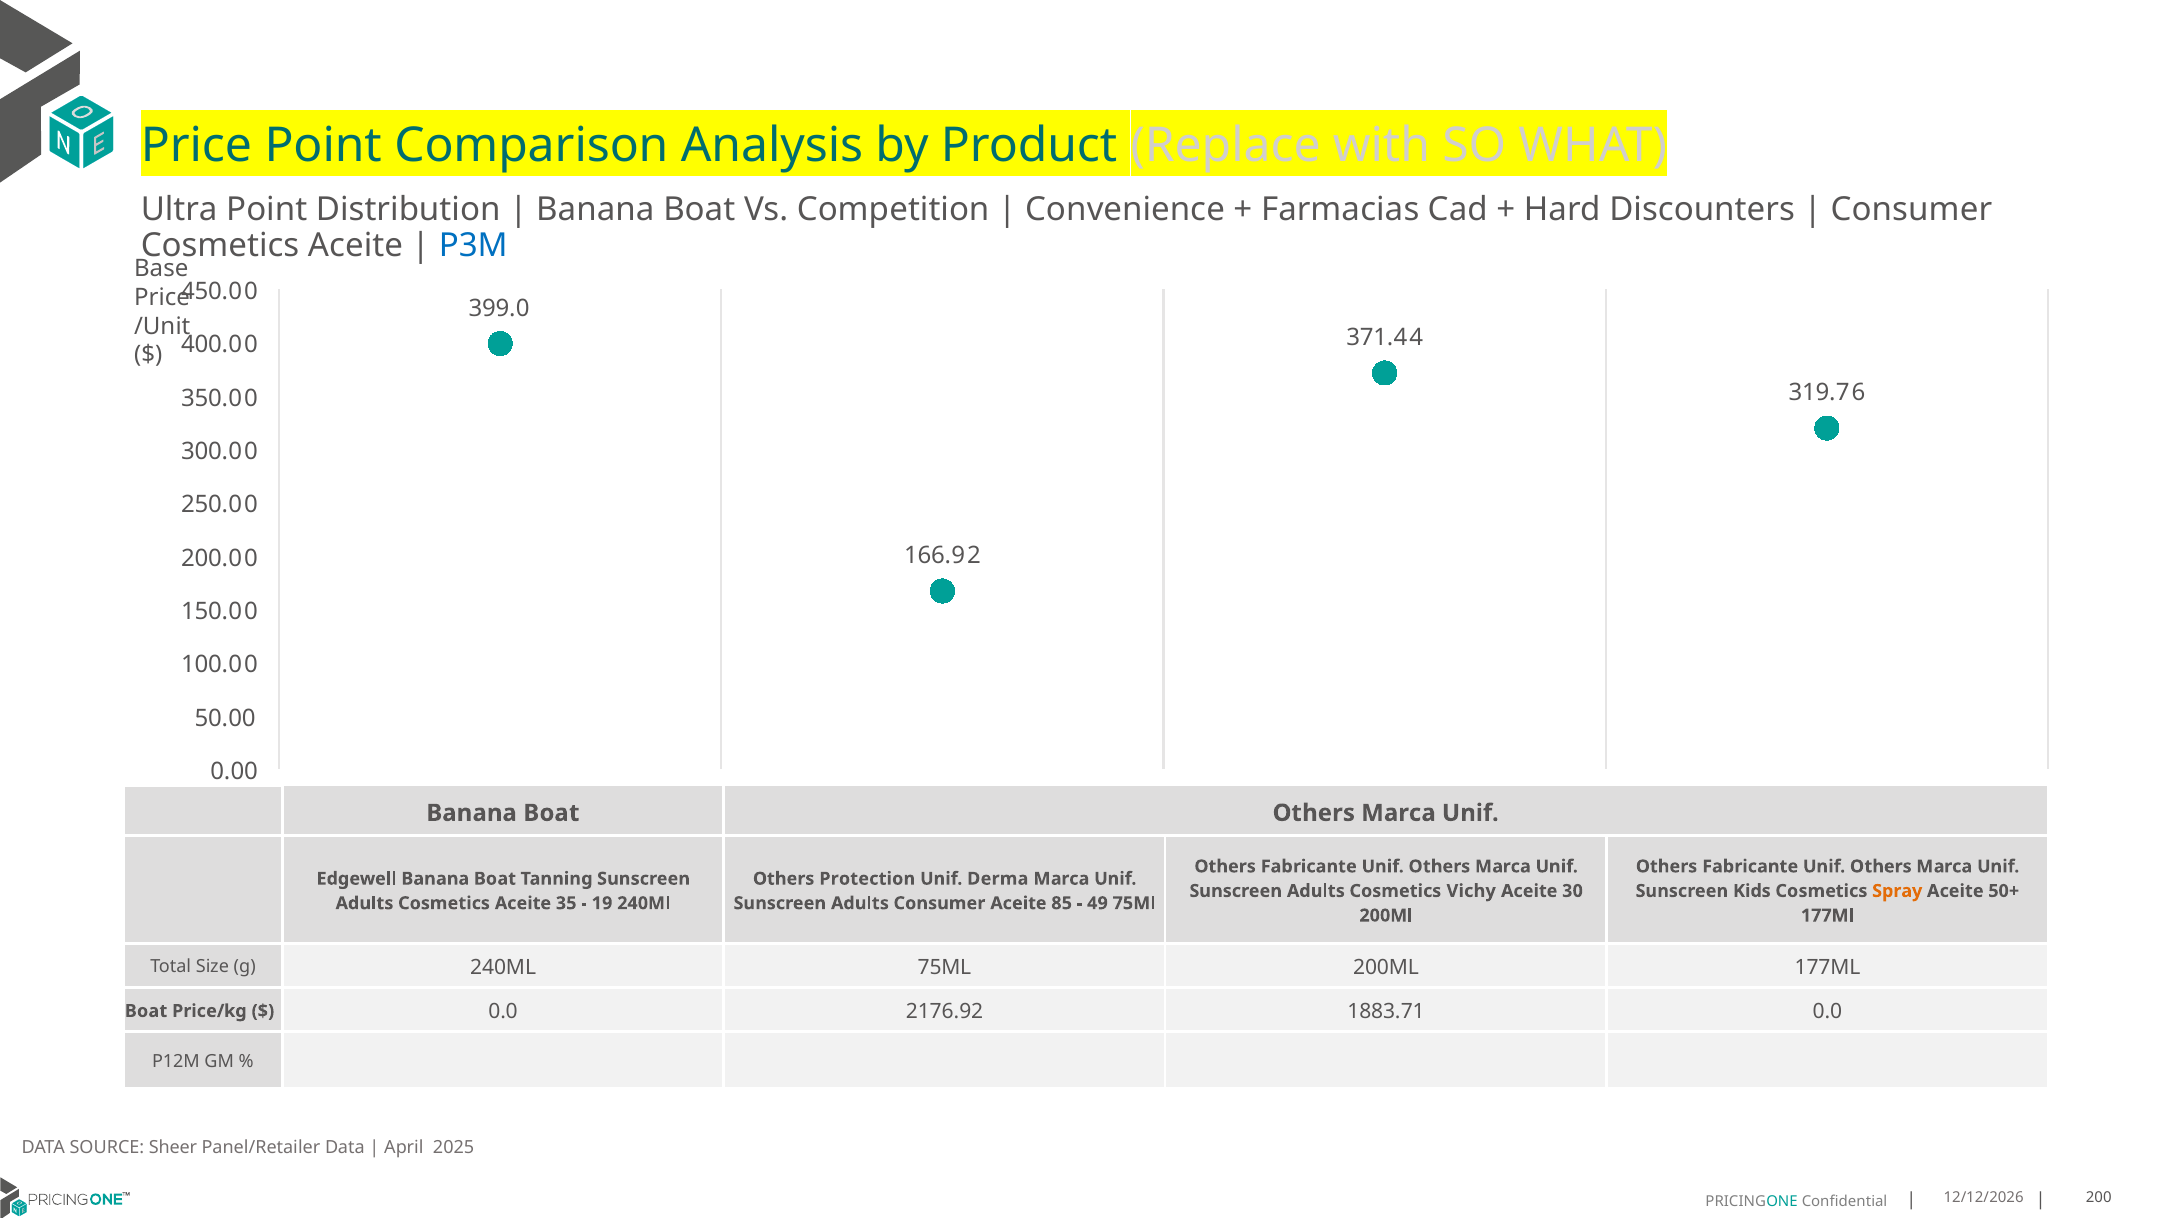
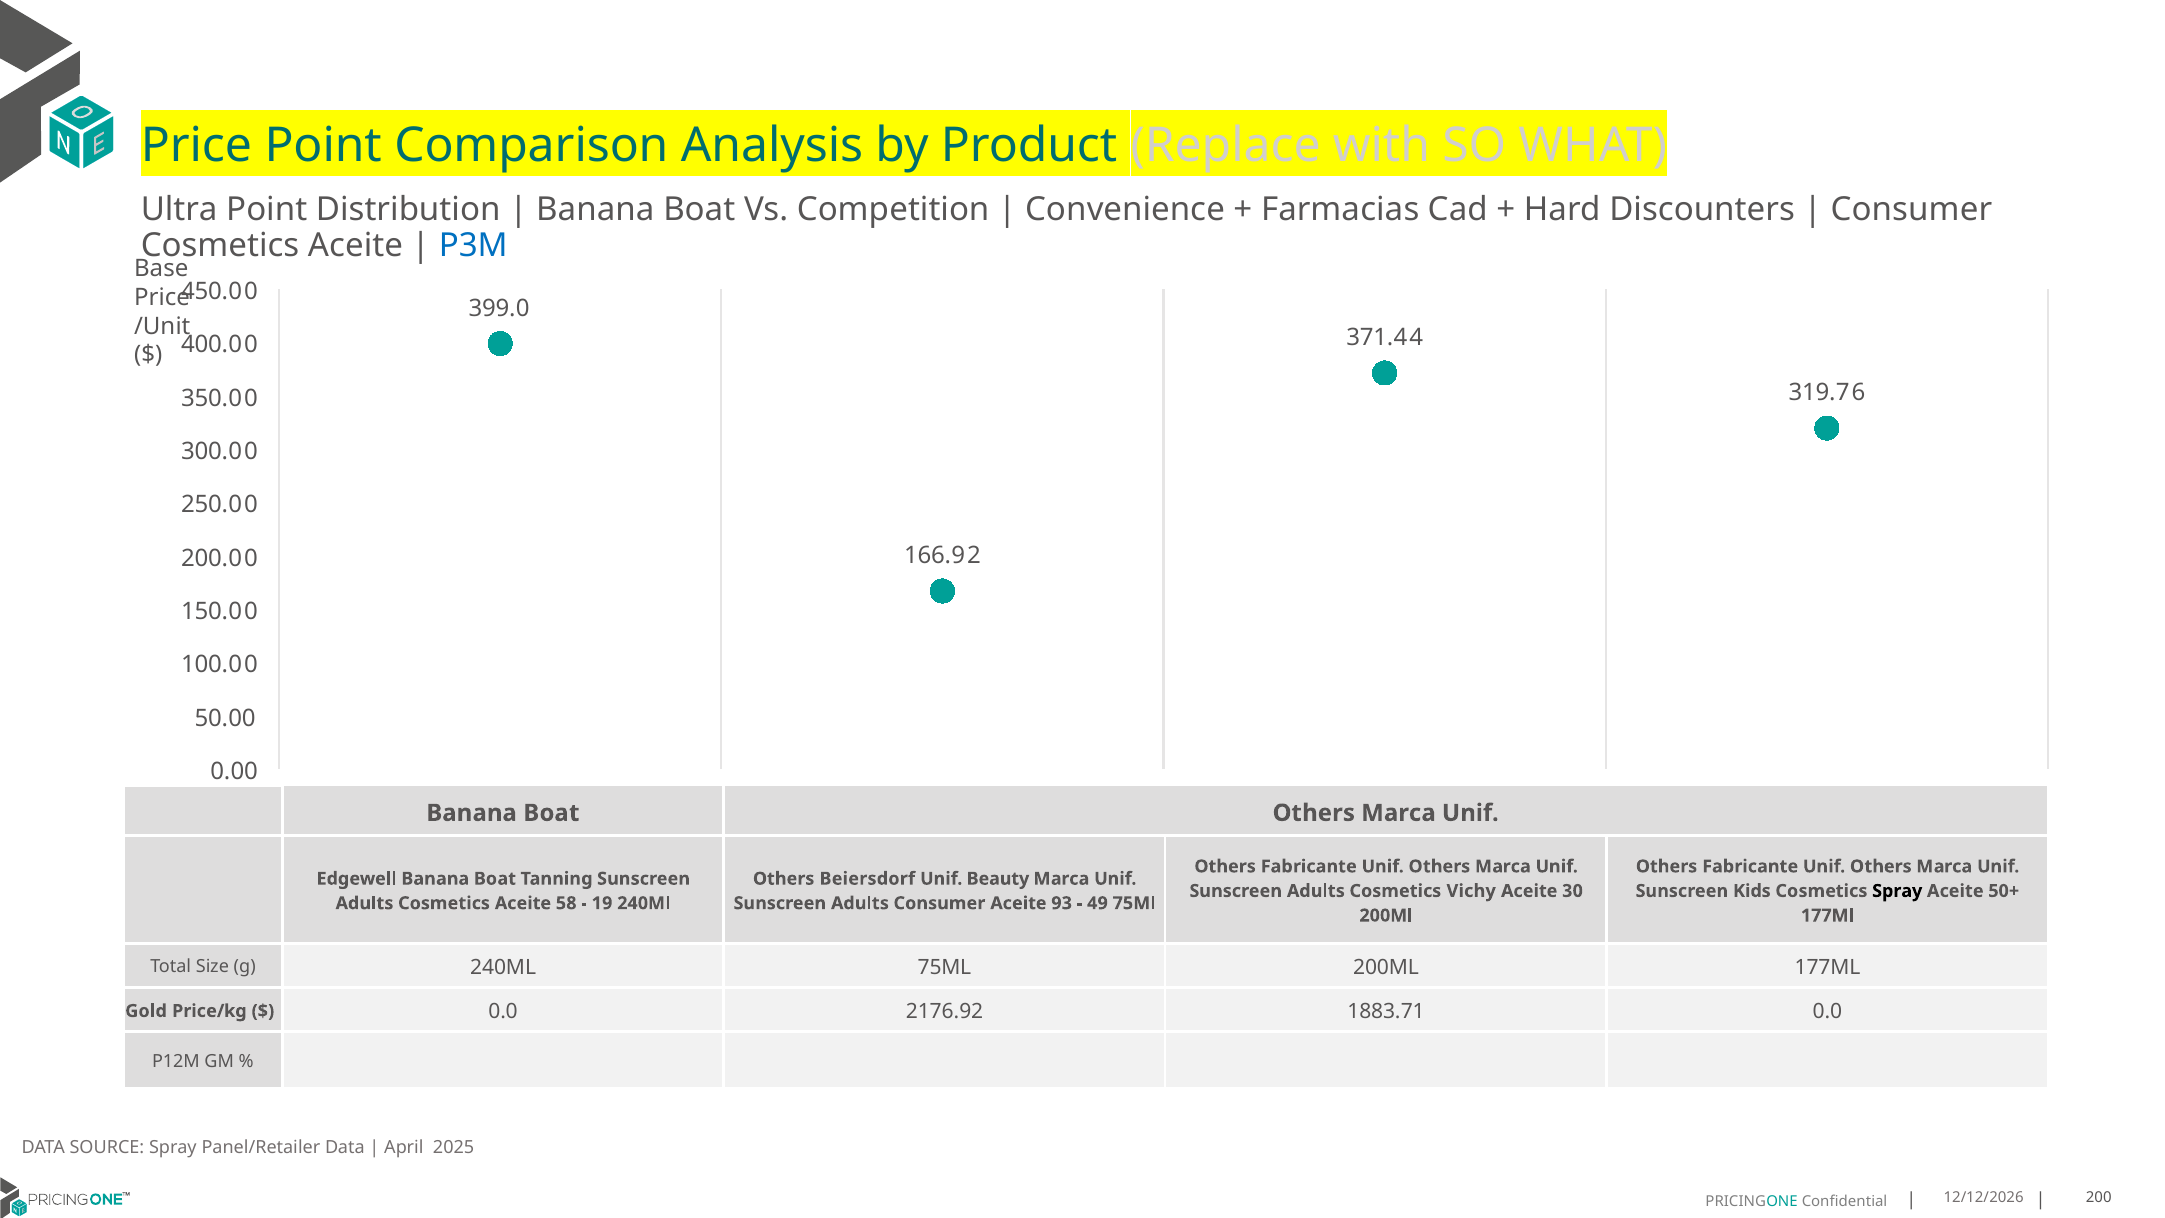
Protection: Protection -> Beiersdorf (867, 879)
Derma: Derma -> Beauty (998, 879)
Spray colour: orange -> black (1897, 891)
35: 35 -> 58 (566, 903)
85: 85 -> 93 (1062, 903)
Boat: Boat -> Gold (146, 1011)
SOURCE Sheer: Sheer -> Spray (173, 1147)
